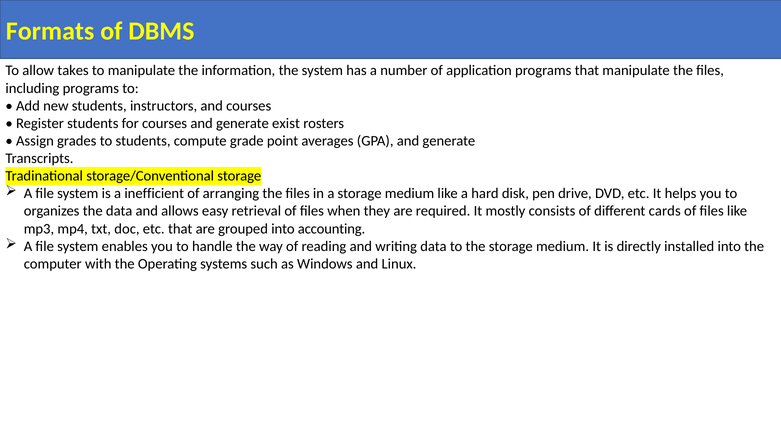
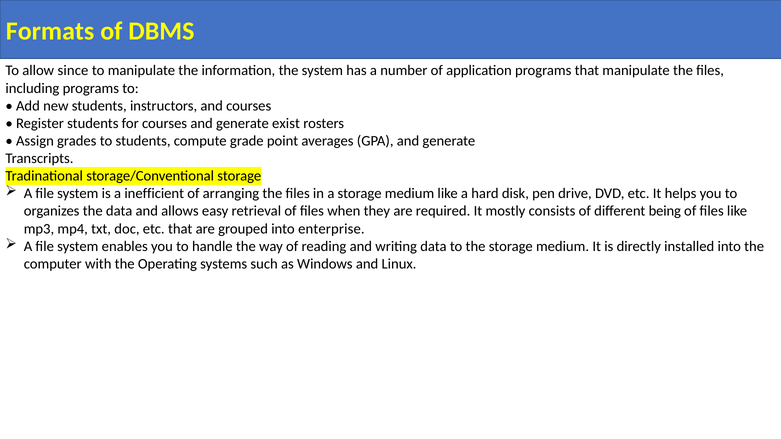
takes: takes -> since (73, 71)
cards: cards -> being (665, 211)
accounting: accounting -> enterprise (331, 229)
